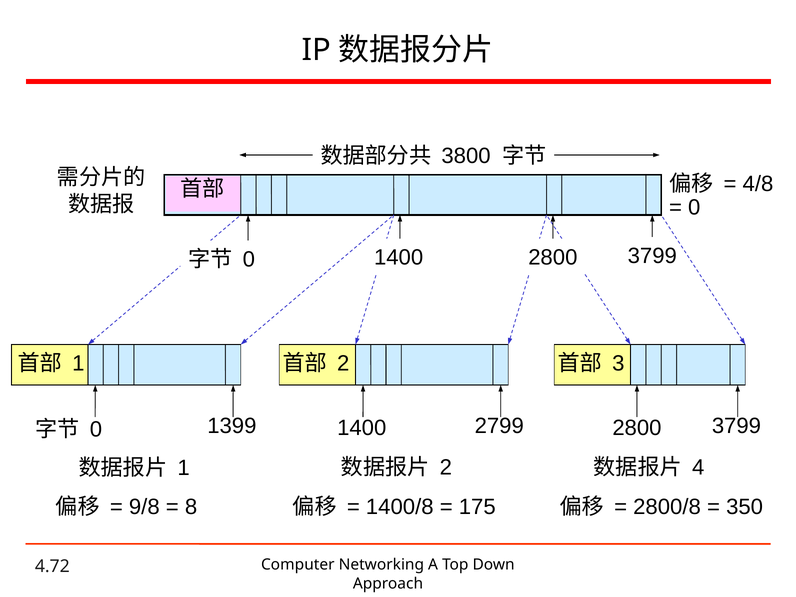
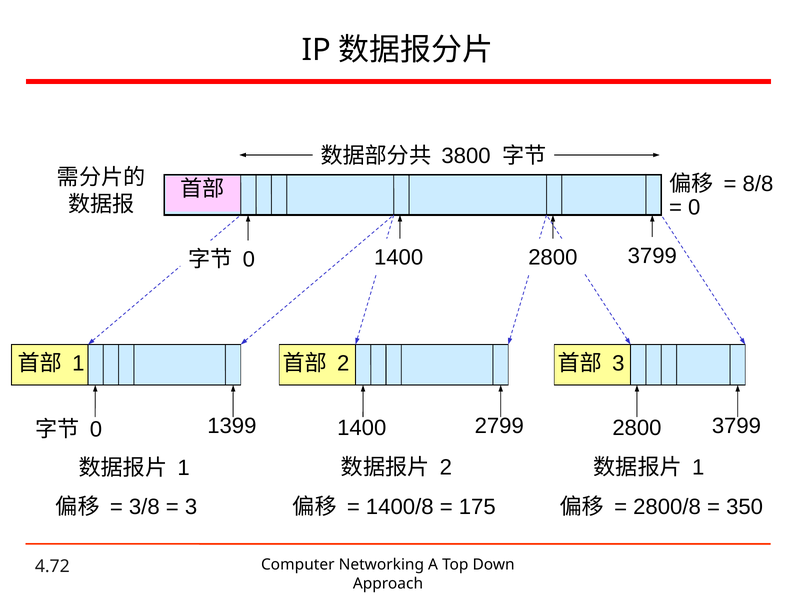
4/8: 4/8 -> 8/8 (758, 184)
4: 4 -> 1 (698, 468)
9/8: 9/8 -> 3/8 (144, 507)
8: 8 -> 3 (191, 507)
